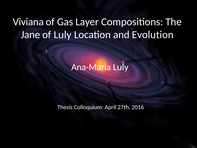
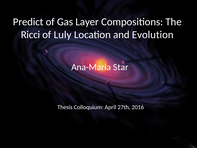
Viviana: Viviana -> Predict (28, 22)
Jane: Jane -> Ricci (31, 35)
Ana-Maria Luly: Luly -> Star (121, 67)
